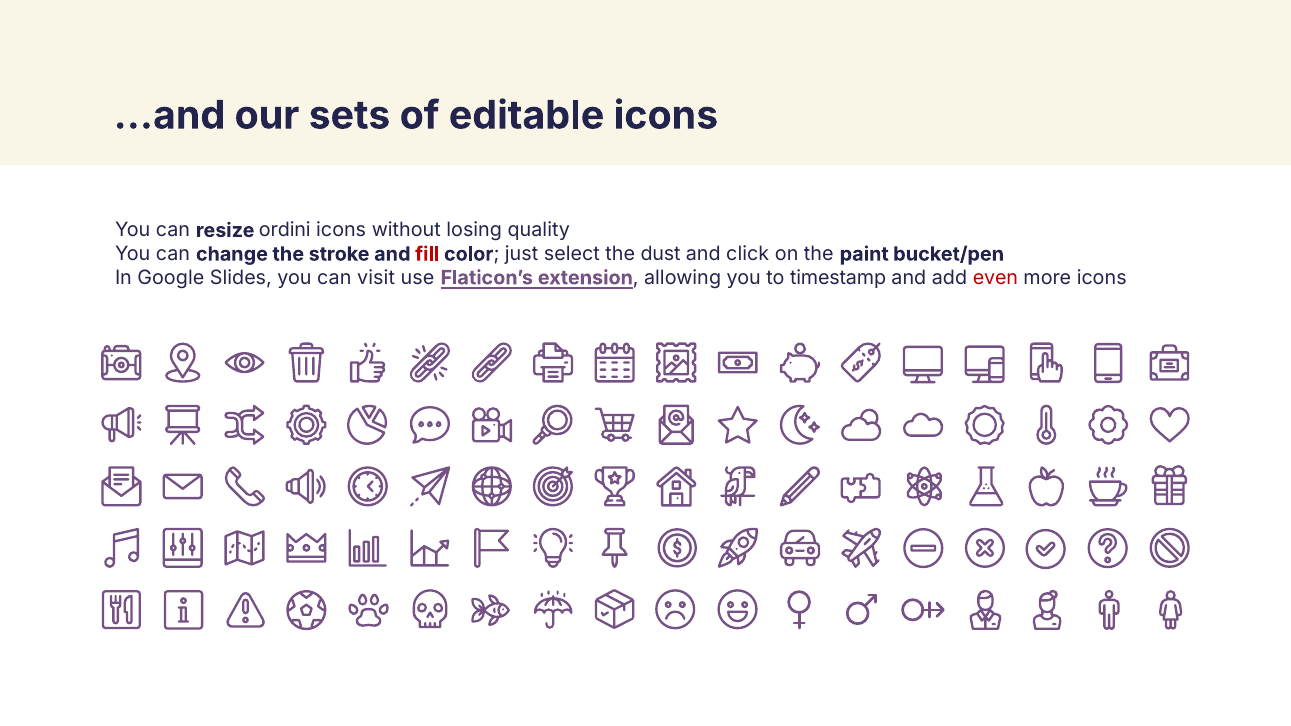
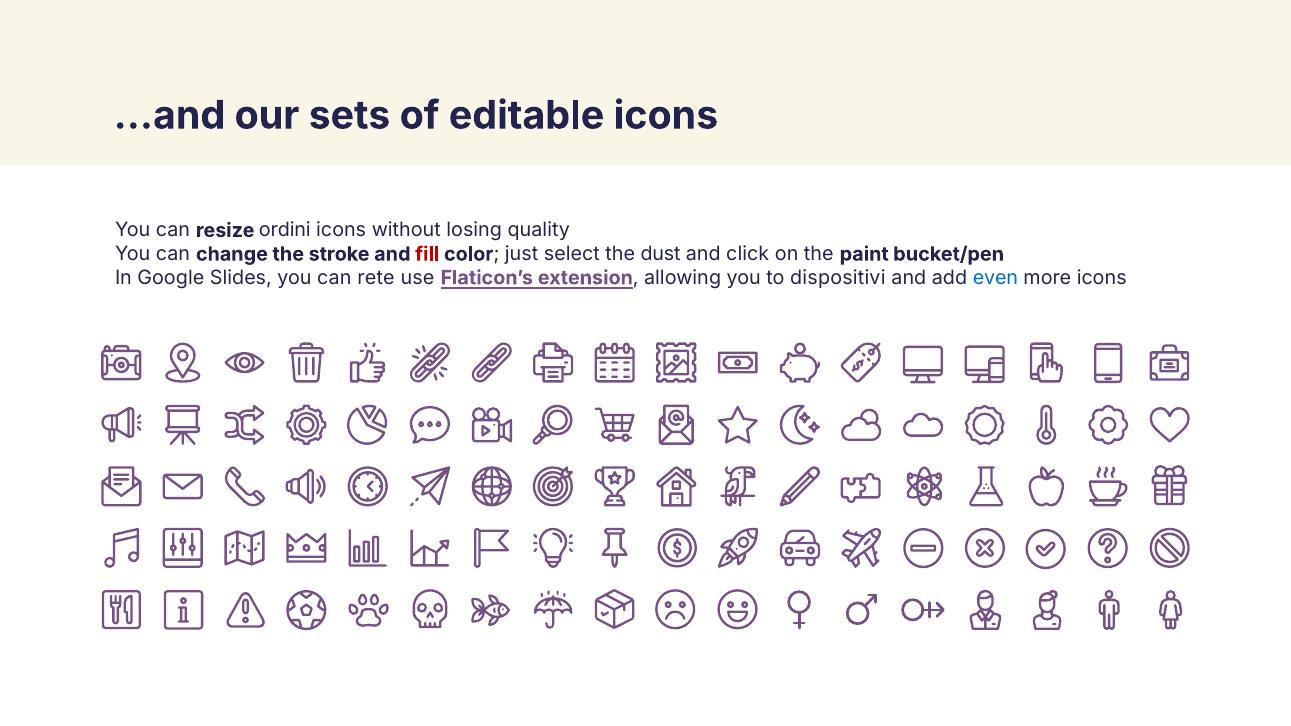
visit: visit -> rete (376, 278)
timestamp: timestamp -> dispositivi (838, 278)
even colour: red -> blue (995, 278)
